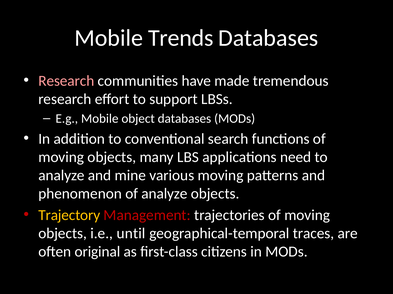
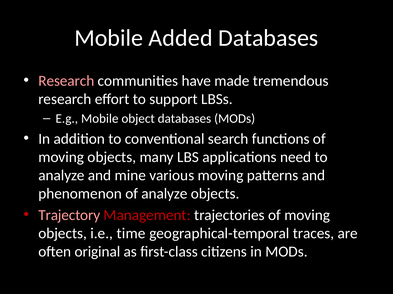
Trends: Trends -> Added (181, 38)
Trajectory colour: yellow -> pink (69, 216)
until: until -> time (131, 234)
